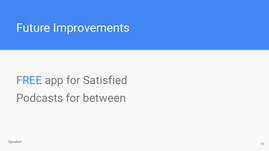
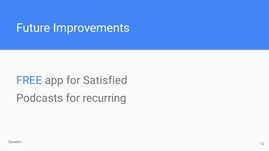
between: between -> recurring (104, 98)
